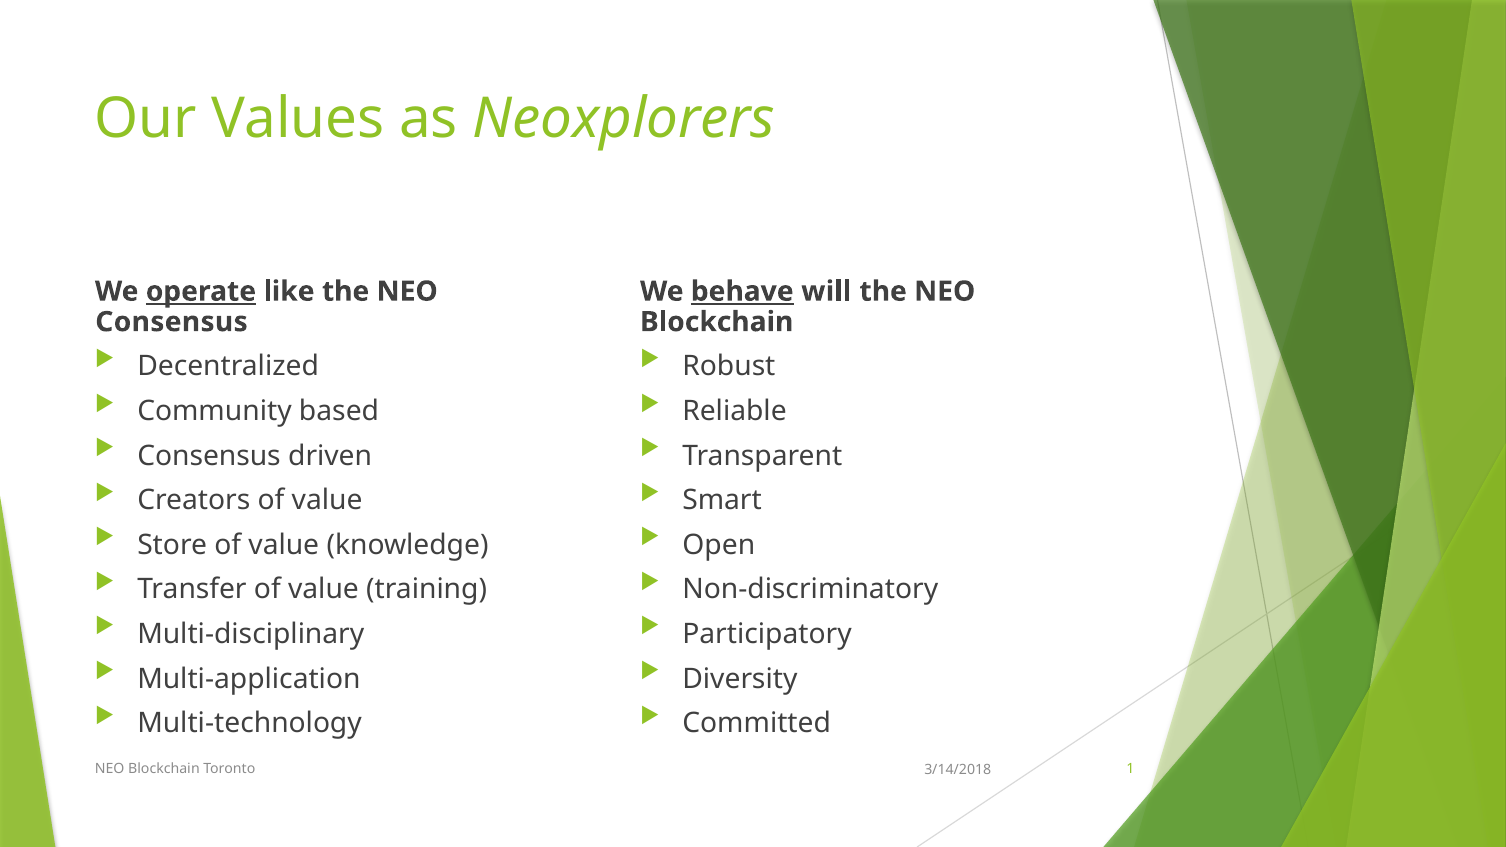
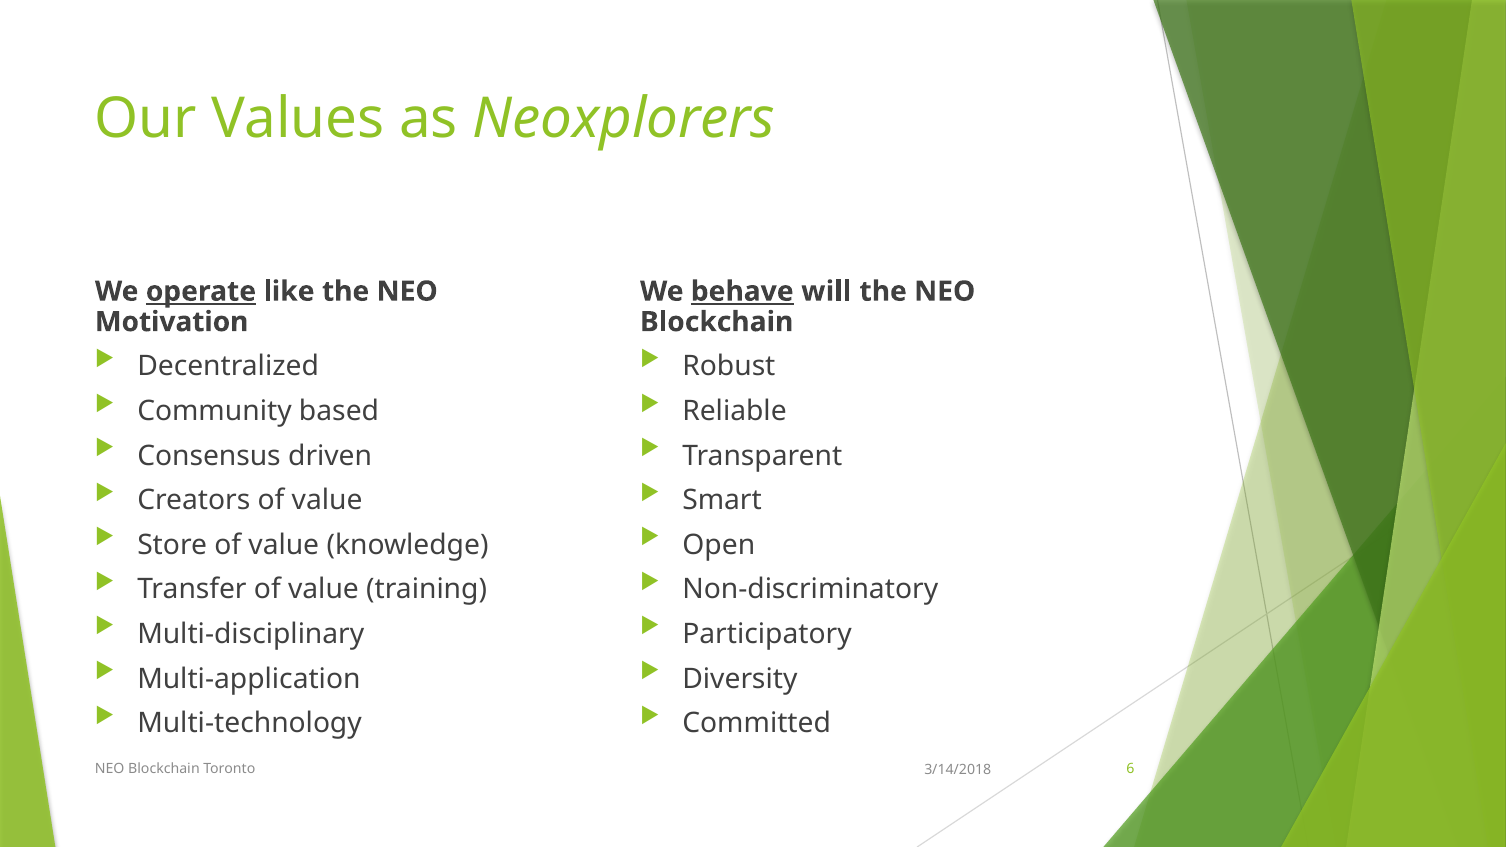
Consensus: Consensus -> Motivation (172, 322)
1: 1 -> 6 (1130, 769)
